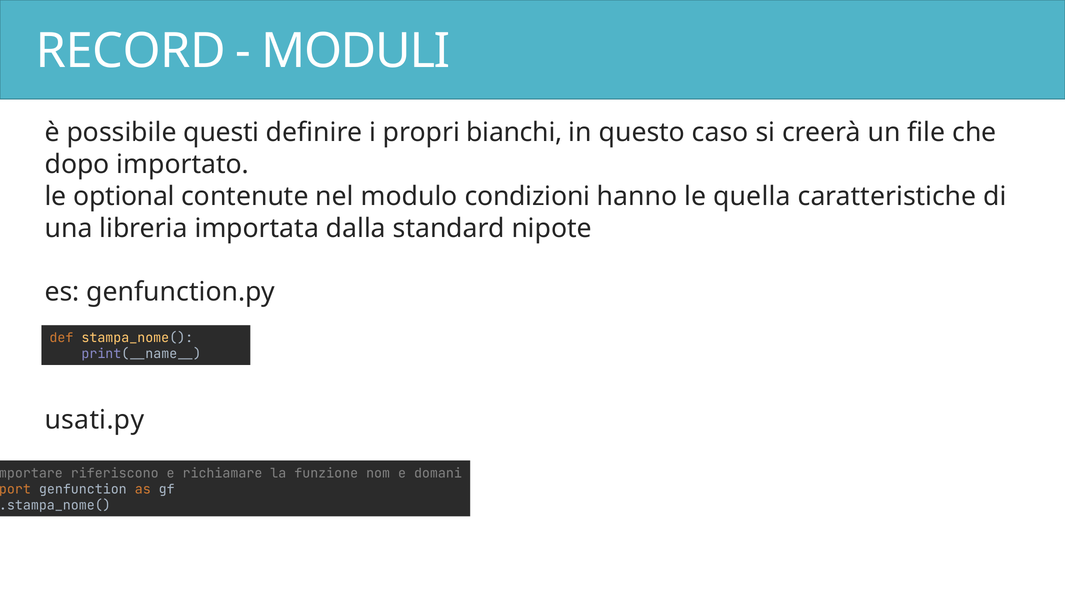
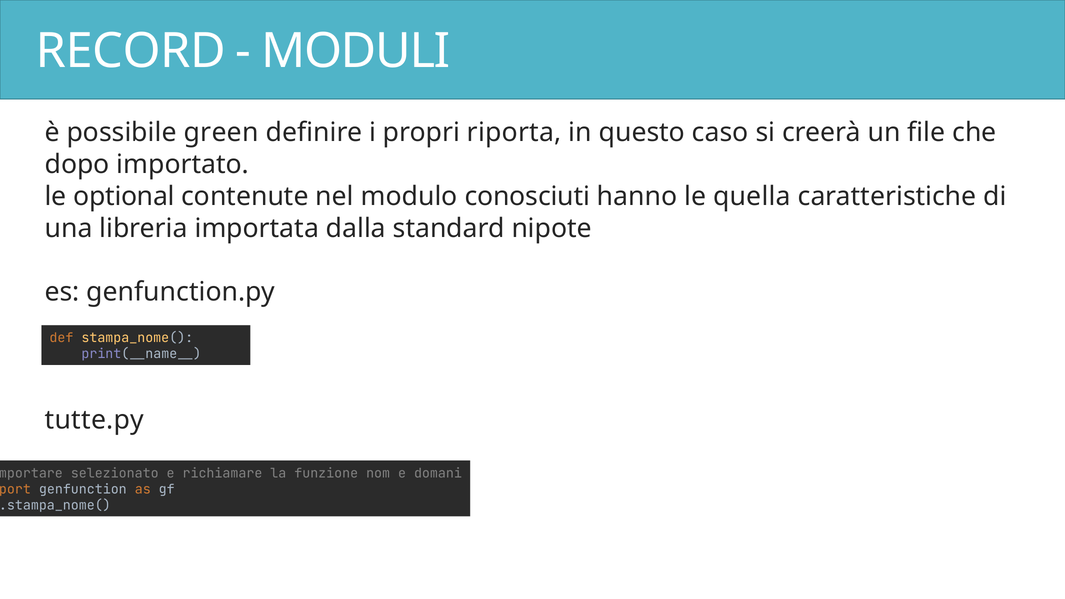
questi: questi -> green (221, 132)
bianchi: bianchi -> riporta (514, 132)
condizioni: condizioni -> conosciuti (527, 196)
usati.py: usati.py -> tutte.py (94, 420)
riferiscono: riferiscono -> selezionato (115, 473)
